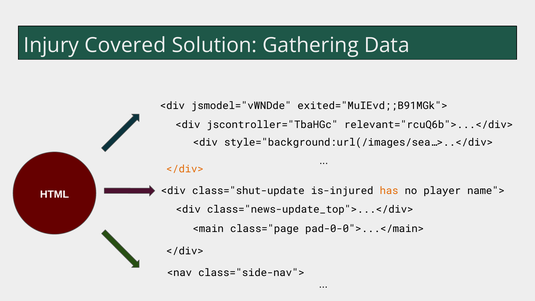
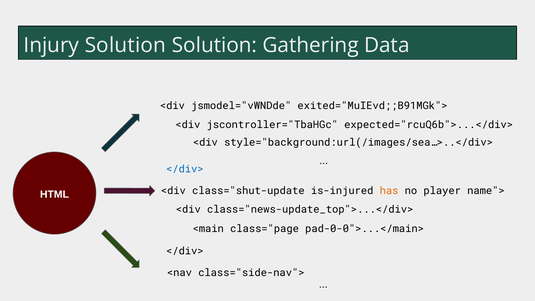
Injury Covered: Covered -> Solution (125, 45)
relevant="rcuQ6b">...</div>: relevant="rcuQ6b">...</div> -> expected="rcuQ6b">...</div> (429, 125)
</div> colour: orange -> blue (185, 169)
